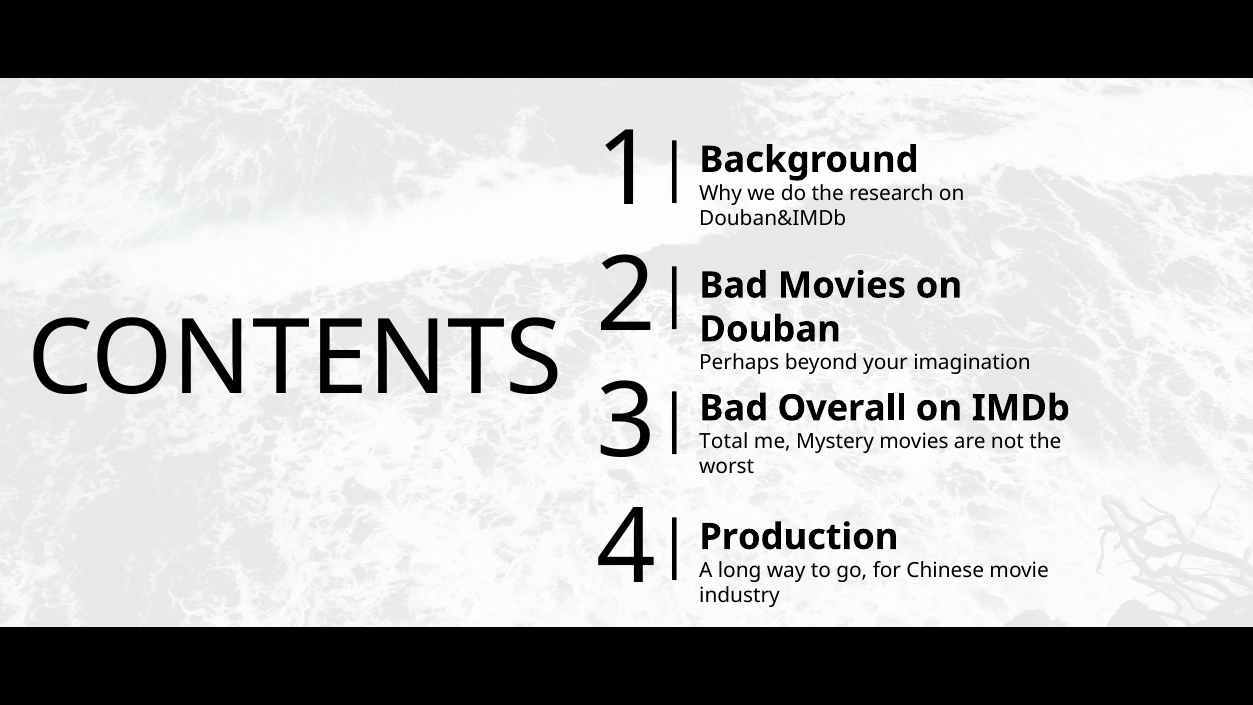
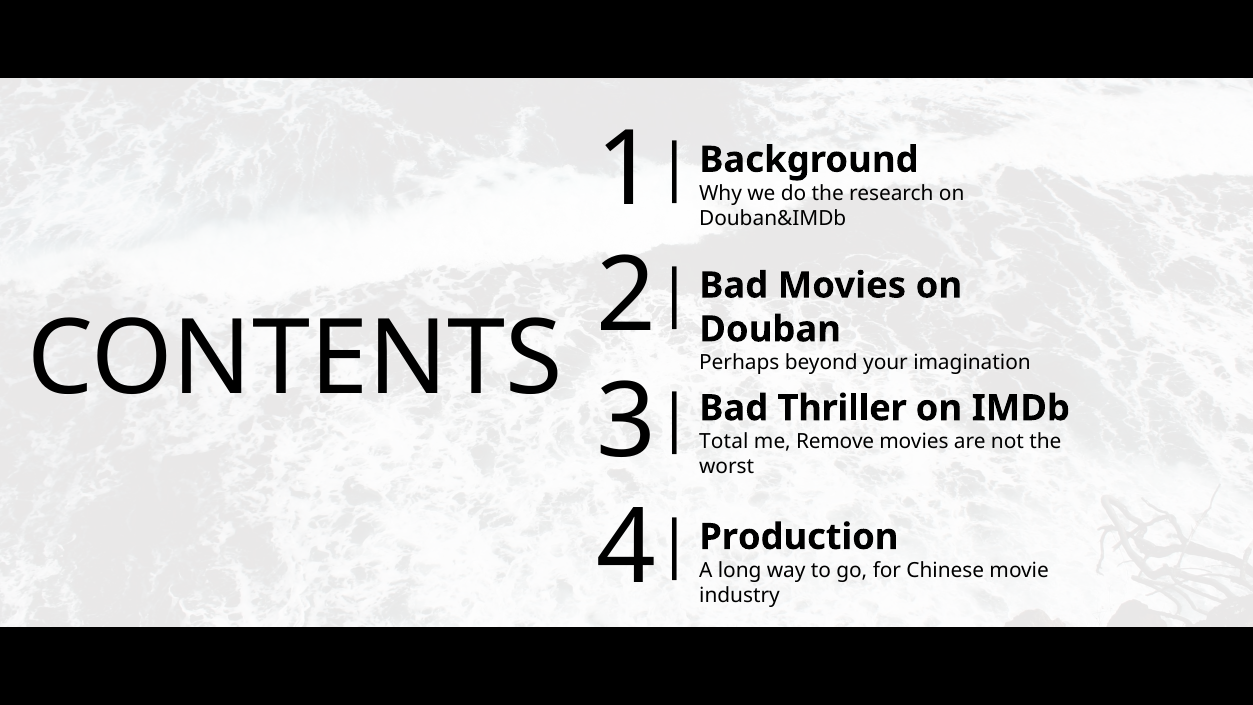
Overall: Overall -> Thriller (842, 408)
Mystery: Mystery -> Remove (835, 442)
